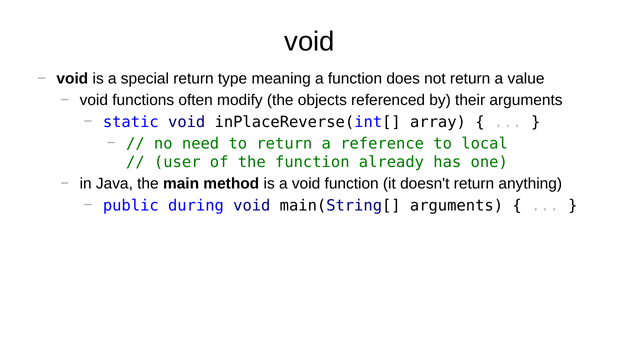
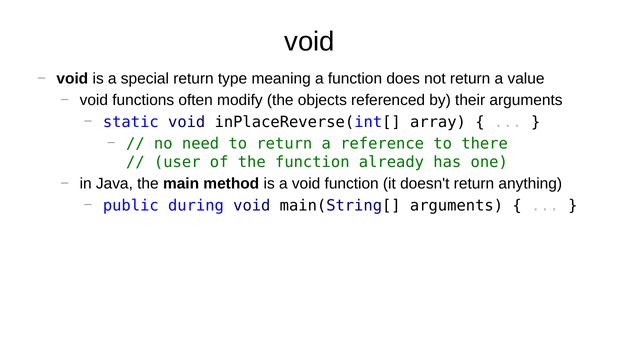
local: local -> there (485, 144)
